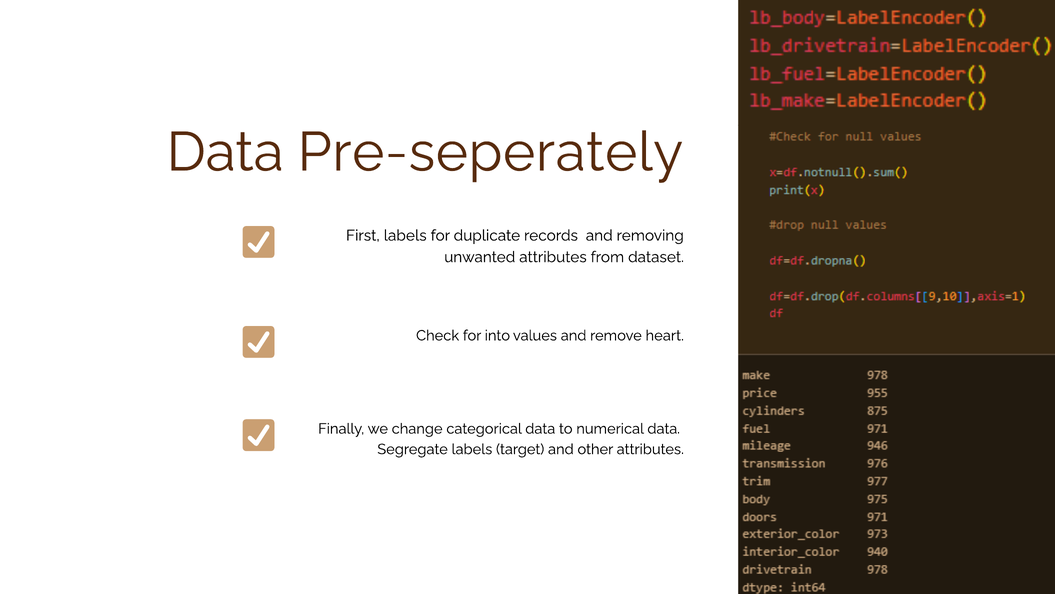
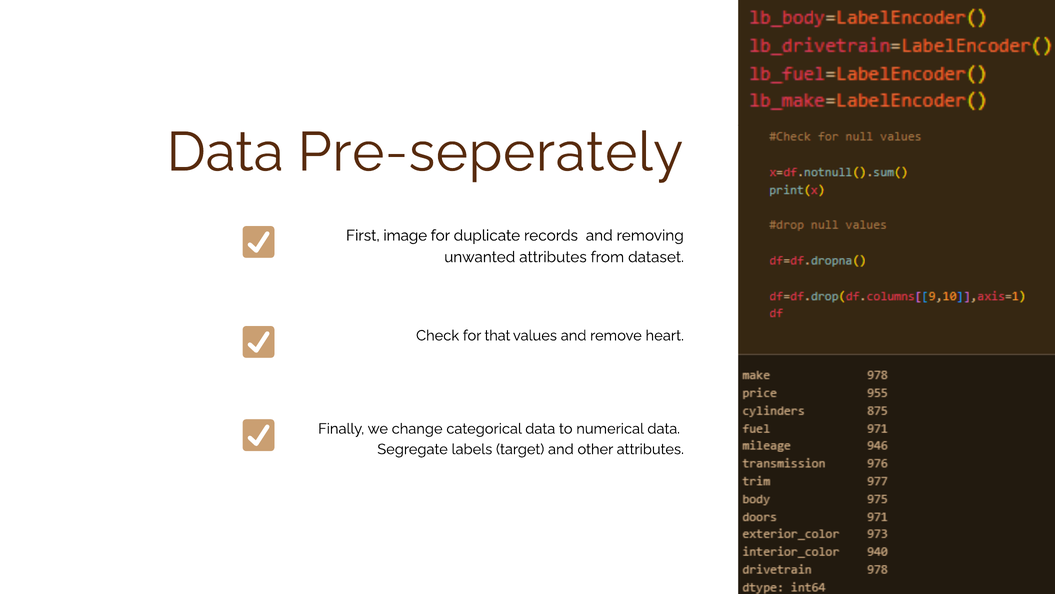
First labels: labels -> image (405, 235)
into: into -> that (497, 335)
